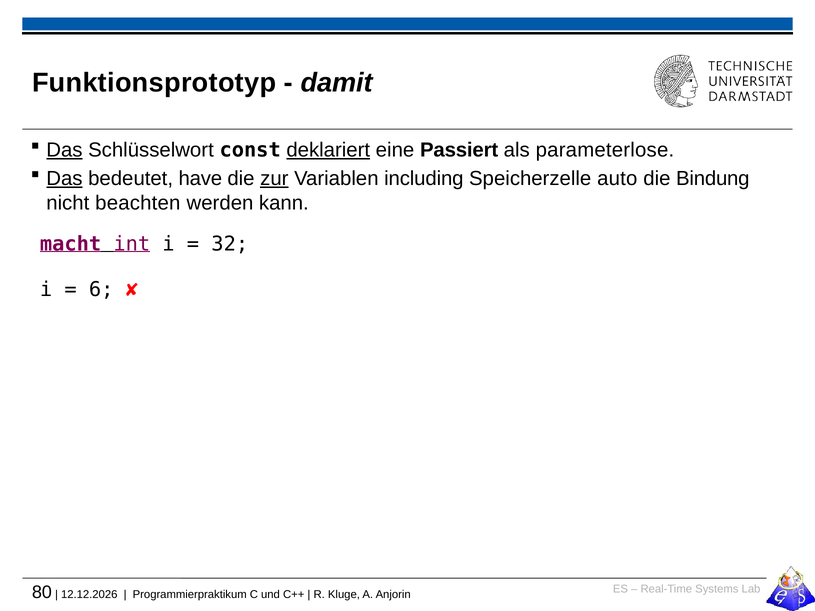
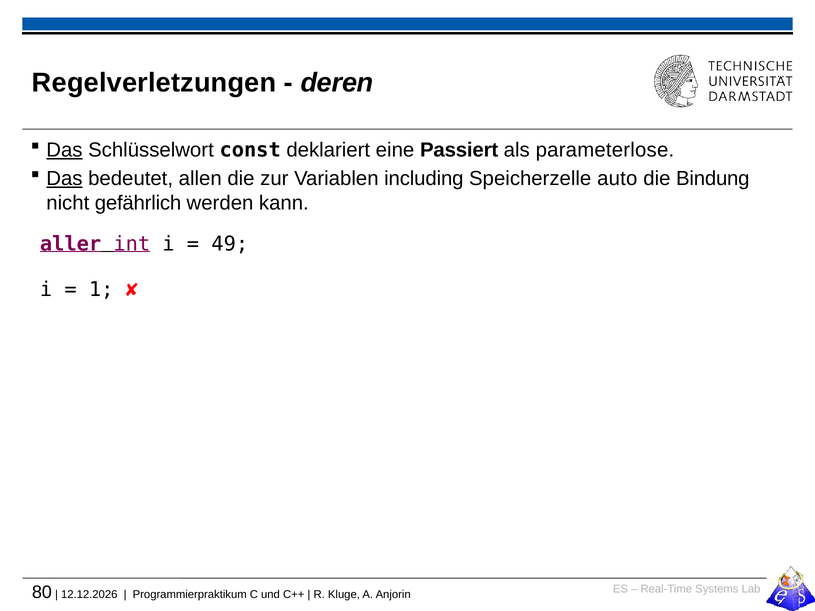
Funktionsprototyp: Funktionsprototyp -> Regelverletzungen (154, 83)
damit: damit -> deren (337, 83)
deklariert underline: present -> none (328, 150)
have: have -> allen (200, 179)
zur underline: present -> none (274, 179)
beachten: beachten -> gefährlich (138, 203)
macht: macht -> aller (71, 244)
32: 32 -> 49 (230, 244)
6: 6 -> 1 (101, 290)
